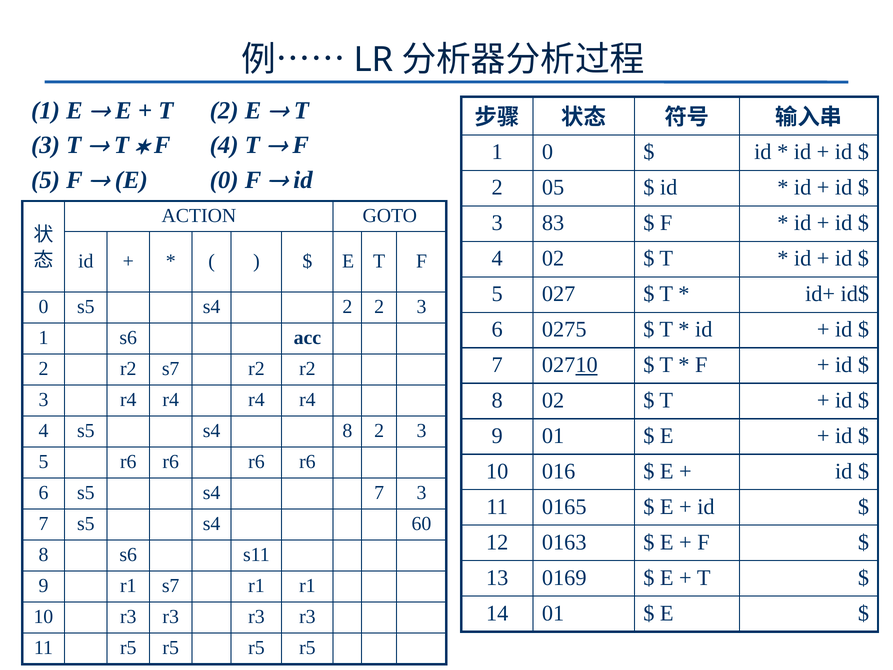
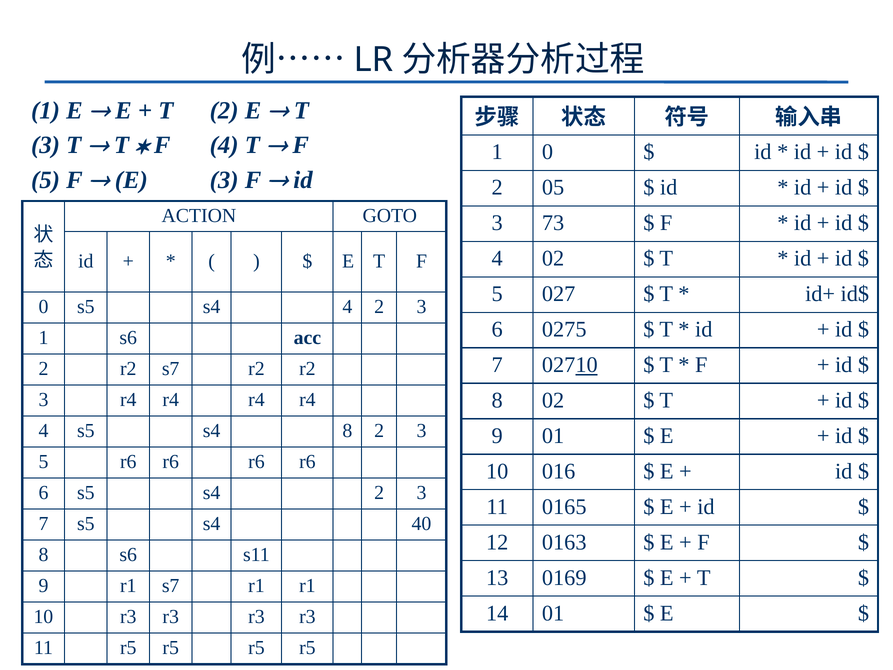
E 0: 0 -> 3 (224, 180)
83: 83 -> 73 (553, 223)
s4 2: 2 -> 4 (347, 307)
s4 7: 7 -> 2 (379, 493)
60: 60 -> 40 (422, 524)
